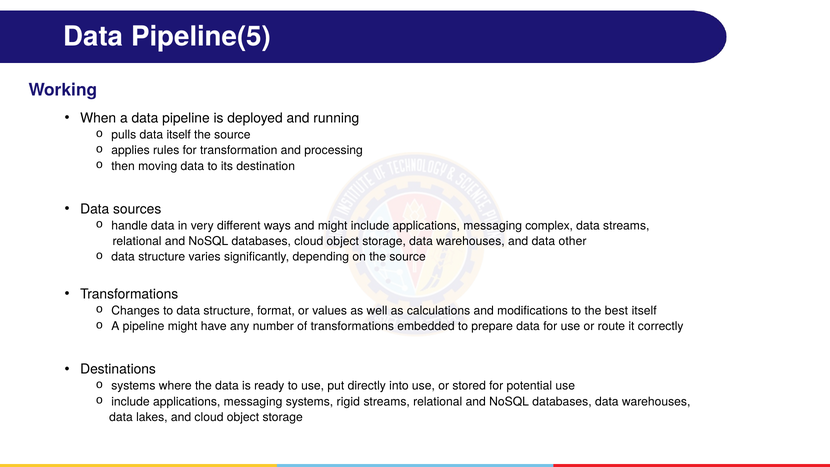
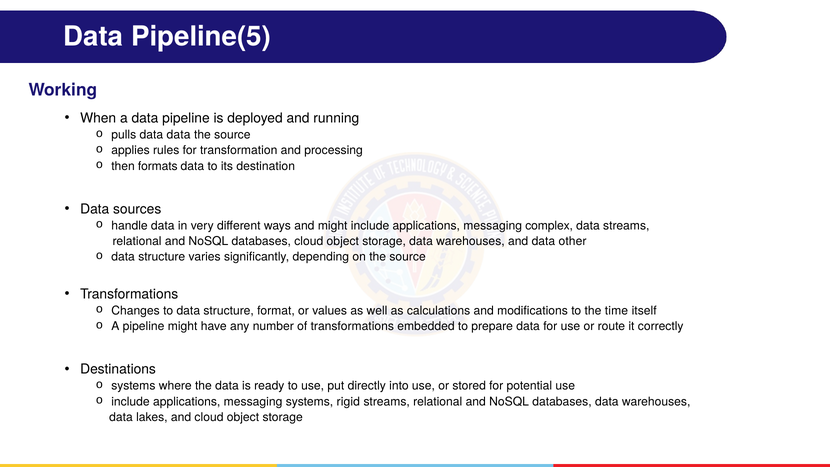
data itself: itself -> data (179, 135)
moving: moving -> formats (158, 166)
best: best -> time (616, 311)
